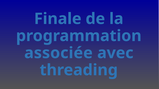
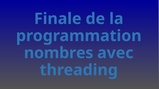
associée: associée -> nombres (59, 53)
